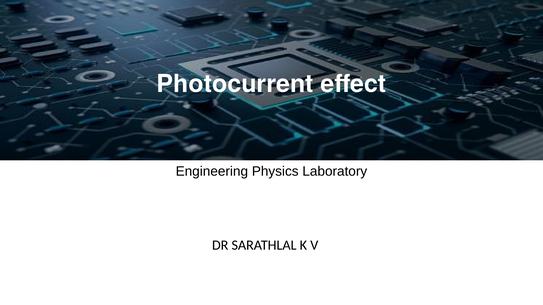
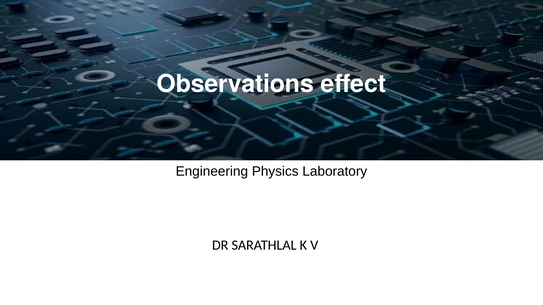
Photocurrent: Photocurrent -> Observations (235, 84)
